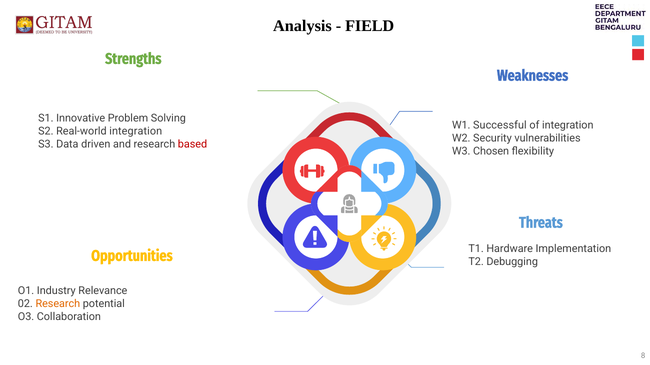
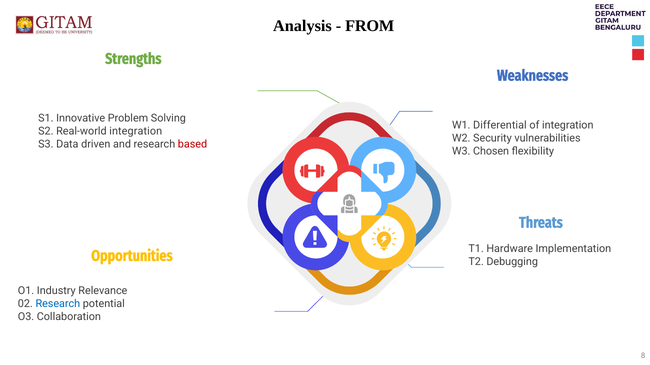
FIELD: FIELD -> FROM (370, 26)
Successful: Successful -> Differential (500, 126)
Research colour: orange -> blue (58, 304)
